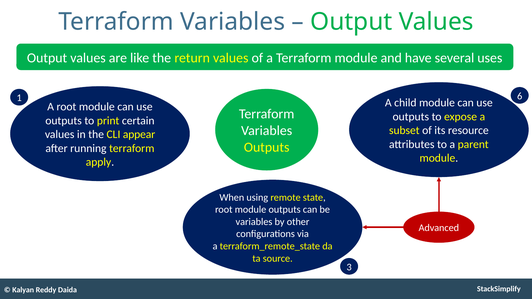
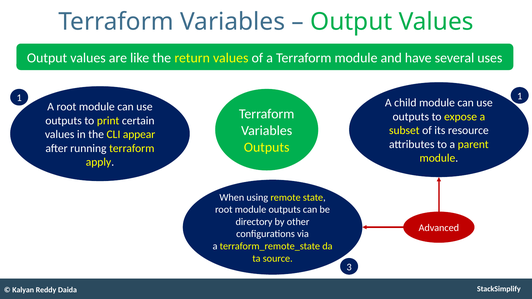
1 6: 6 -> 1 (520, 96)
variables: variables -> directory (254, 222)
